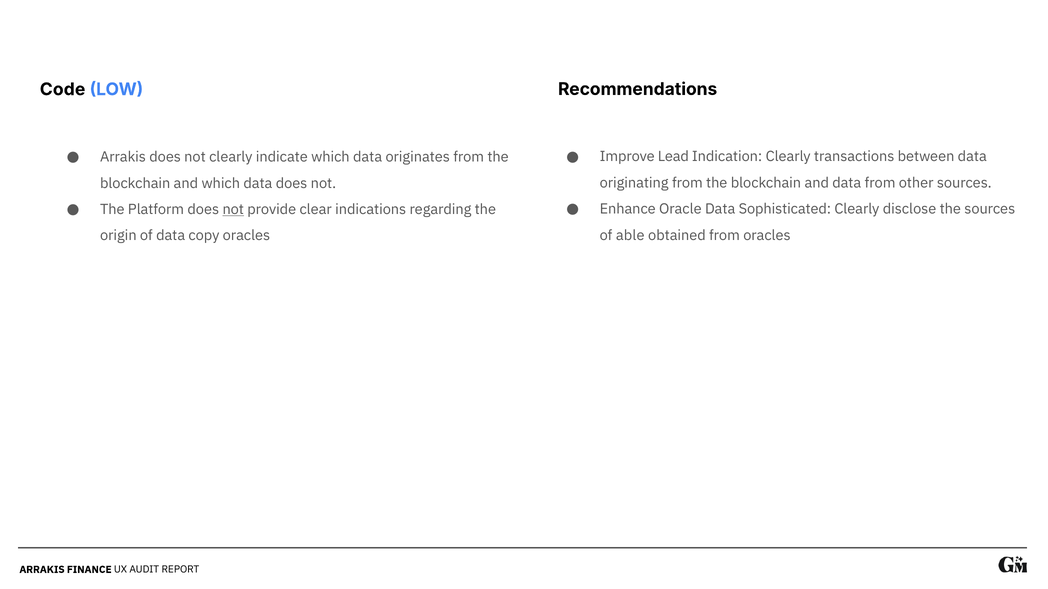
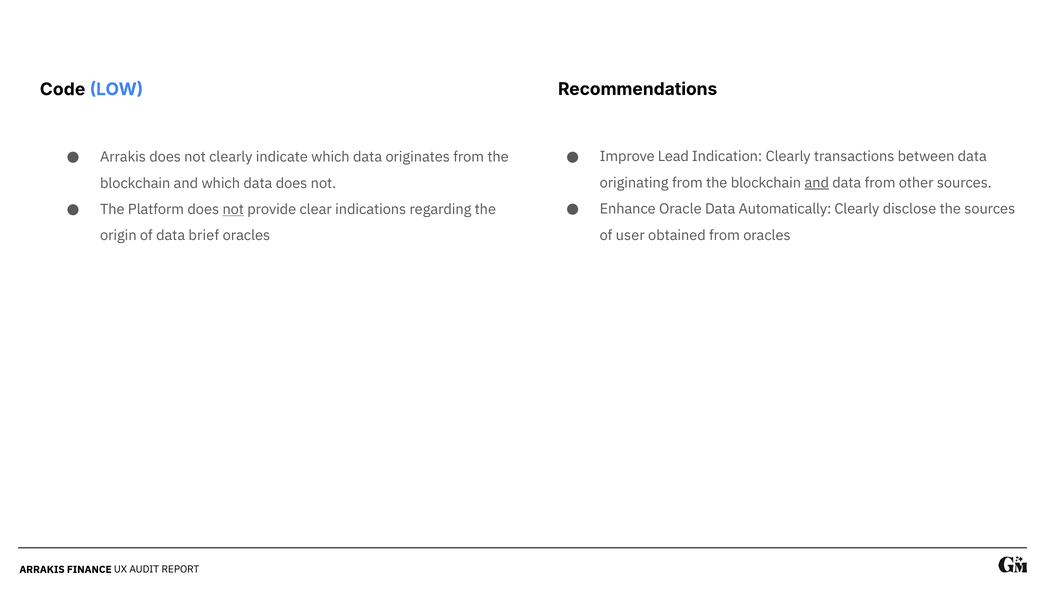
and underline: none -> present (817, 183)
Sophisticated: Sophisticated -> Automatically (785, 209)
able: able -> user (630, 236)
copy: copy -> brief (204, 236)
